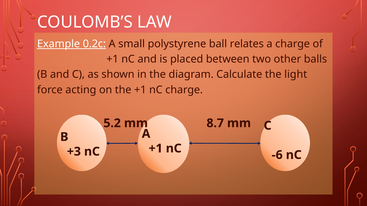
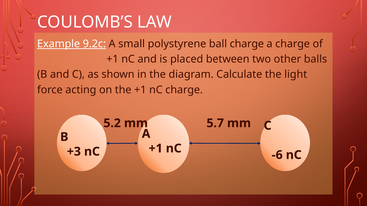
0.2c: 0.2c -> 9.2c (94, 44)
ball relates: relates -> charge (247, 44)
8.7: 8.7 -> 5.7 (215, 123)
